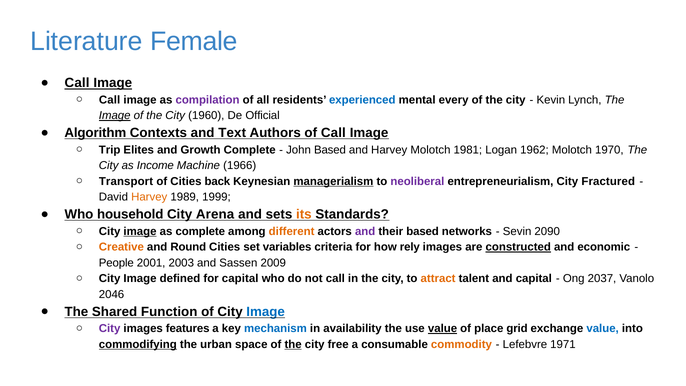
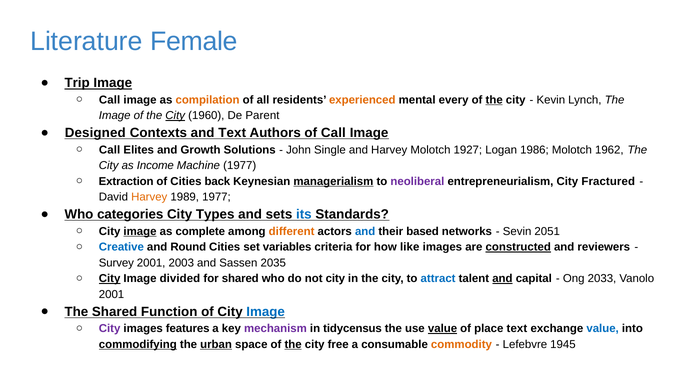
Call: Call -> Trip (77, 83)
compilation colour: purple -> orange (208, 100)
experienced colour: blue -> orange (362, 100)
the underline: none -> present (494, 100)
Image underline: present -> none (115, 116)
City underline: none -> present (175, 116)
Official: Official -> Parent (262, 116)
Algorithm: Algorithm -> Designed (95, 133)
Trip: Trip -> Call (110, 150)
Growth Complete: Complete -> Solutions (250, 150)
John Based: Based -> Single (330, 150)
1981: 1981 -> 1927 (468, 150)
1962: 1962 -> 1986 (534, 150)
1970: 1970 -> 1962 (609, 150)
Machine 1966: 1966 -> 1977 (240, 165)
Transport: Transport -> Extraction (126, 181)
1989 1999: 1999 -> 1977 (216, 197)
household: household -> categories (130, 214)
Arena: Arena -> Types (215, 214)
its colour: orange -> blue (304, 214)
and colour: purple -> blue (365, 231)
2090: 2090 -> 2051 (547, 231)
Creative colour: orange -> blue (121, 247)
rely: rely -> like (410, 247)
economic: economic -> reviewers (604, 247)
People: People -> Survey (116, 263)
2009: 2009 -> 2035 (273, 263)
City underline: none -> present (110, 278)
defined: defined -> divided (180, 278)
for capital: capital -> shared (240, 278)
not call: call -> city (335, 278)
attract colour: orange -> blue (438, 278)
and underline: none -> present (502, 278)
2037: 2037 -> 2033 (602, 278)
2046: 2046 -> 2001 (112, 294)
mechanism colour: blue -> purple (275, 328)
availability: availability -> tidycensus (353, 328)
place grid: grid -> text (517, 328)
urban underline: none -> present (216, 344)
1971: 1971 -> 1945 (563, 344)
